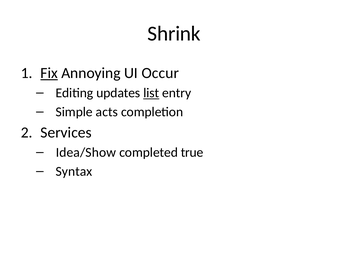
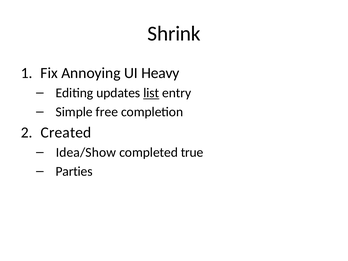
Fix underline: present -> none (49, 73)
Occur: Occur -> Heavy (160, 73)
acts: acts -> free (107, 112)
Services: Services -> Created (66, 133)
Syntax: Syntax -> Parties (74, 171)
